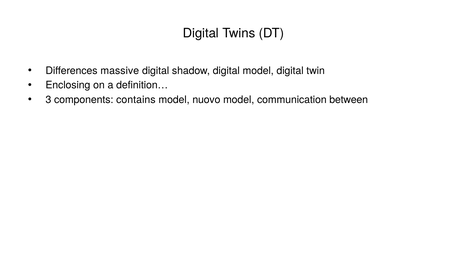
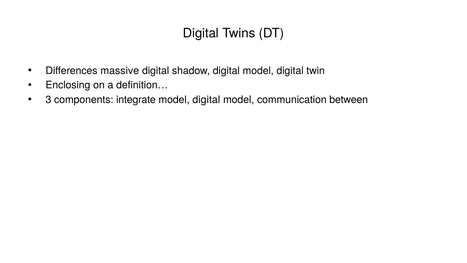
contains: contains -> integrate (136, 100)
nuovo: nuovo -> digital (206, 100)
